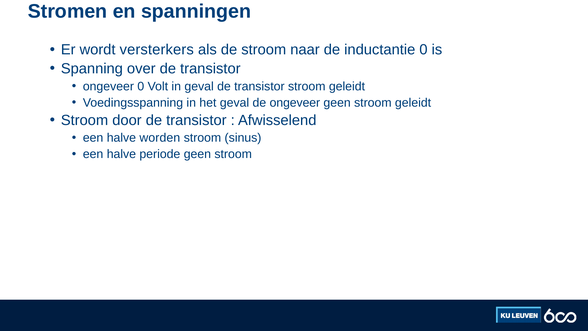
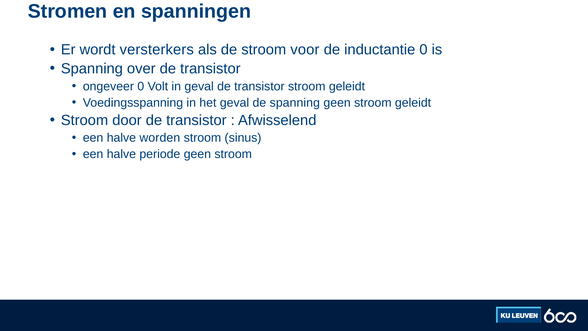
naar: naar -> voor (305, 50)
de ongeveer: ongeveer -> spanning (295, 103)
